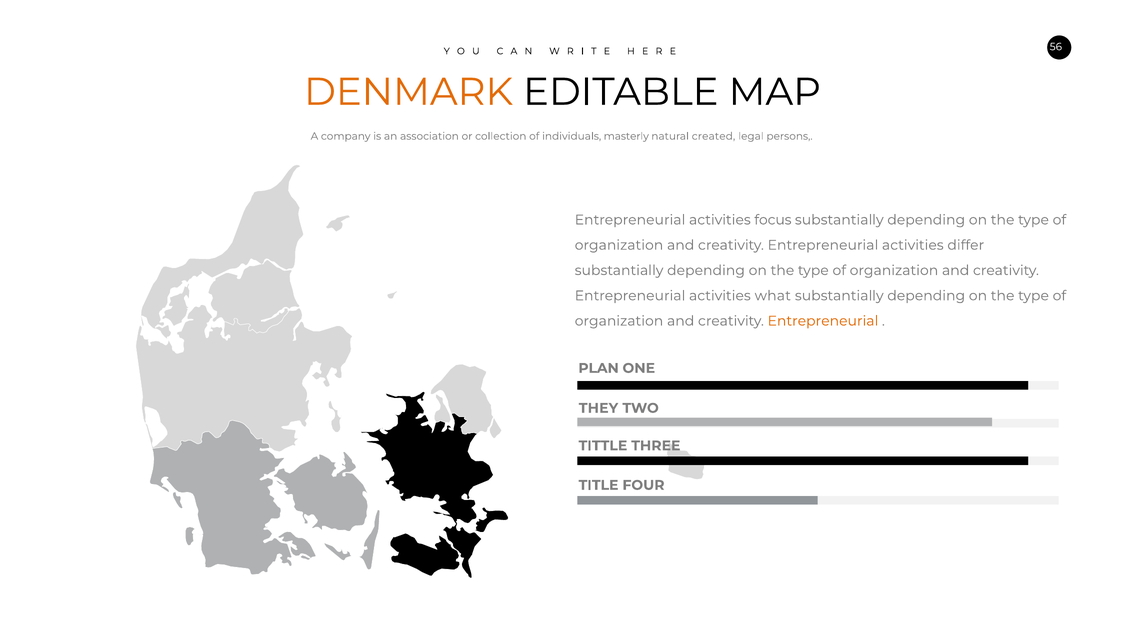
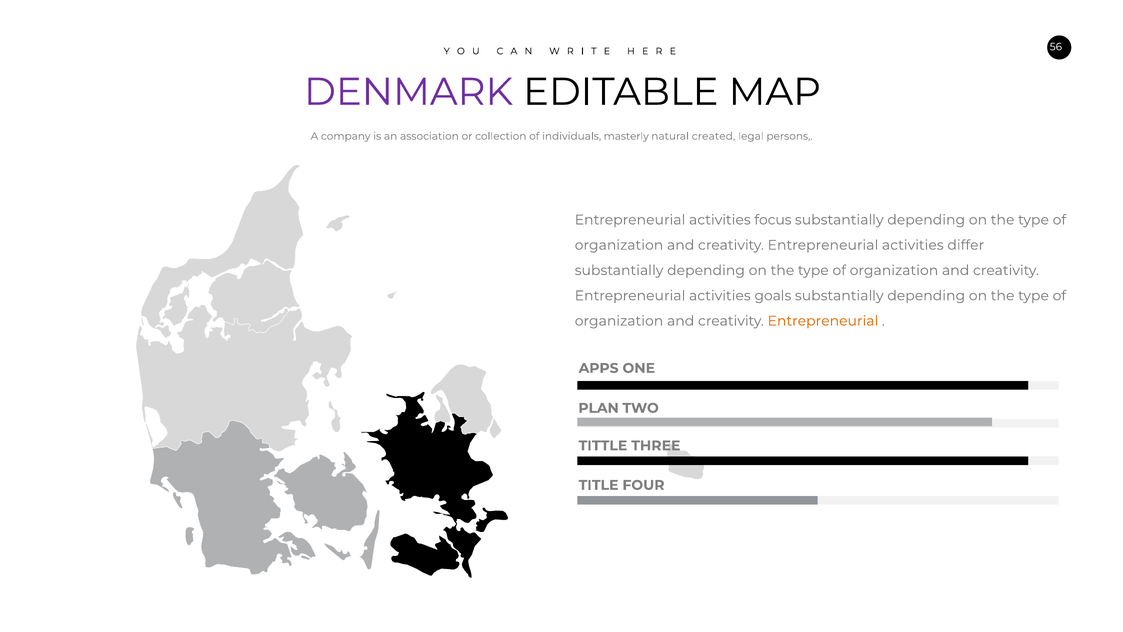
DENMARK colour: orange -> purple (408, 92)
what: what -> goals (773, 296)
PLAN: PLAN -> APPS (599, 368)
THEY: THEY -> PLAN (599, 408)
